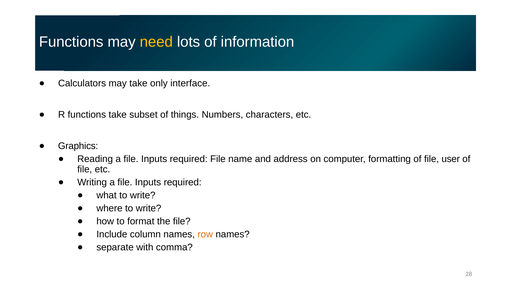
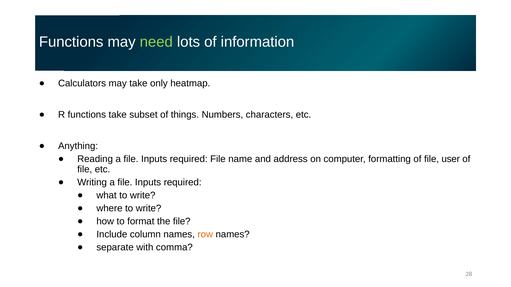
need colour: yellow -> light green (156, 42)
interface: interface -> heatmap (190, 84)
Graphics: Graphics -> Anything (78, 146)
